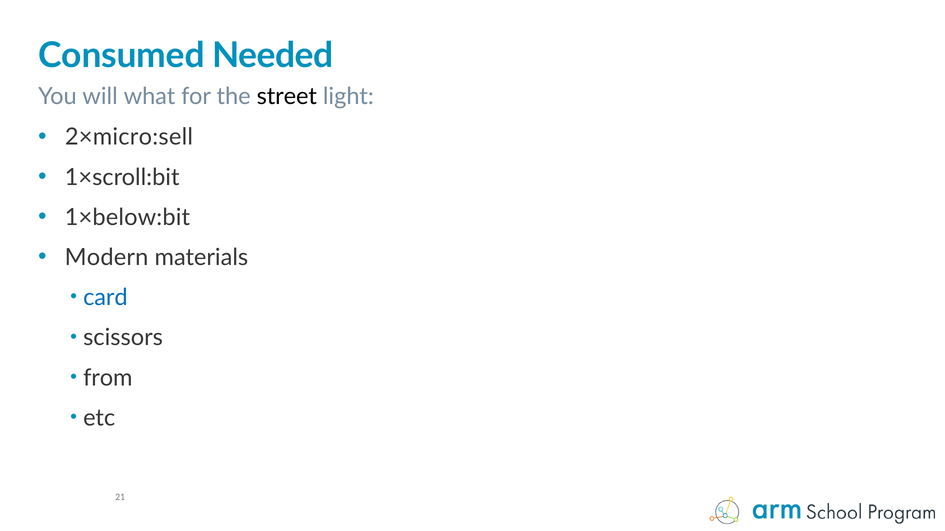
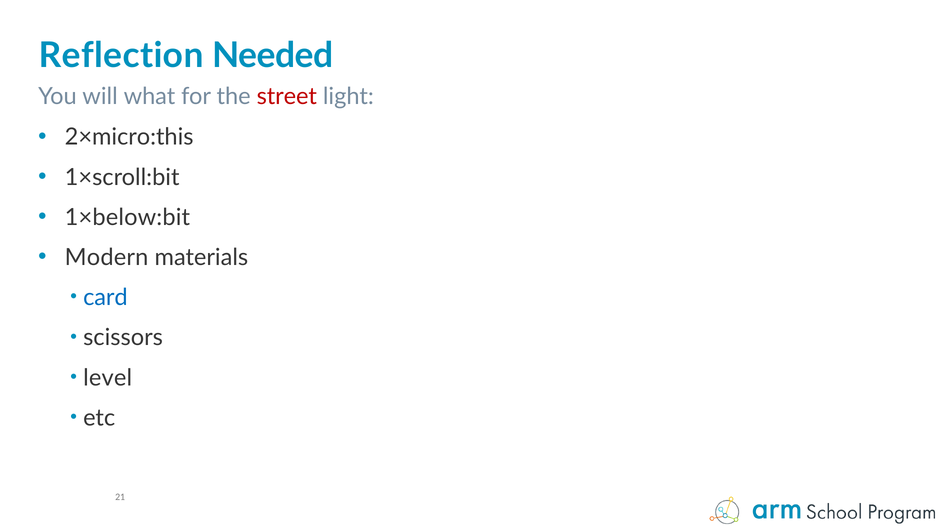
Consumed: Consumed -> Reflection (121, 56)
street colour: black -> red (287, 97)
2×micro:sell: 2×micro:sell -> 2×micro:this (129, 137)
from: from -> level (108, 378)
